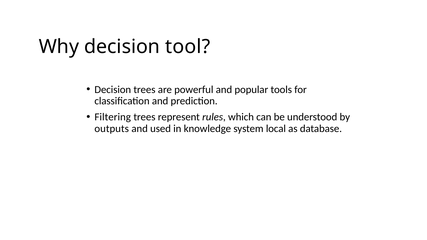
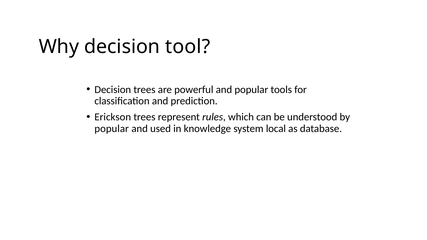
Filtering: Filtering -> Erickson (113, 117)
outputs: outputs -> popular (112, 129)
